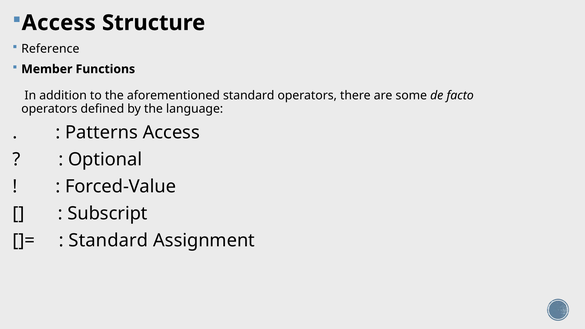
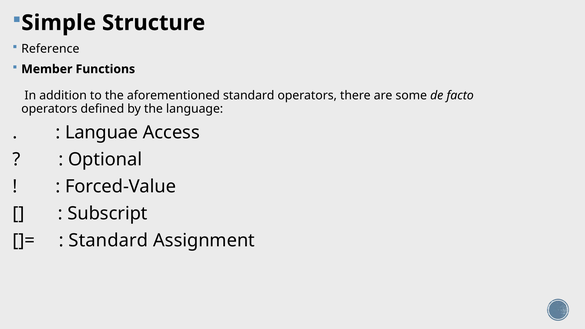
Access: Access -> Simple (59, 23)
Patterns: Patterns -> Languae (102, 132)
